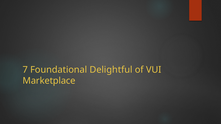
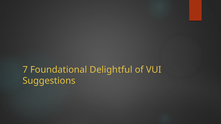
Marketplace: Marketplace -> Suggestions (49, 81)
